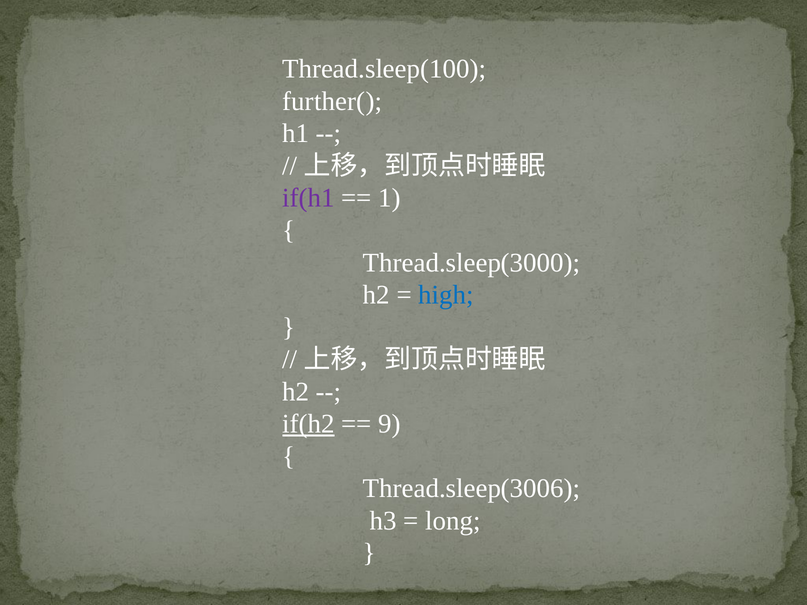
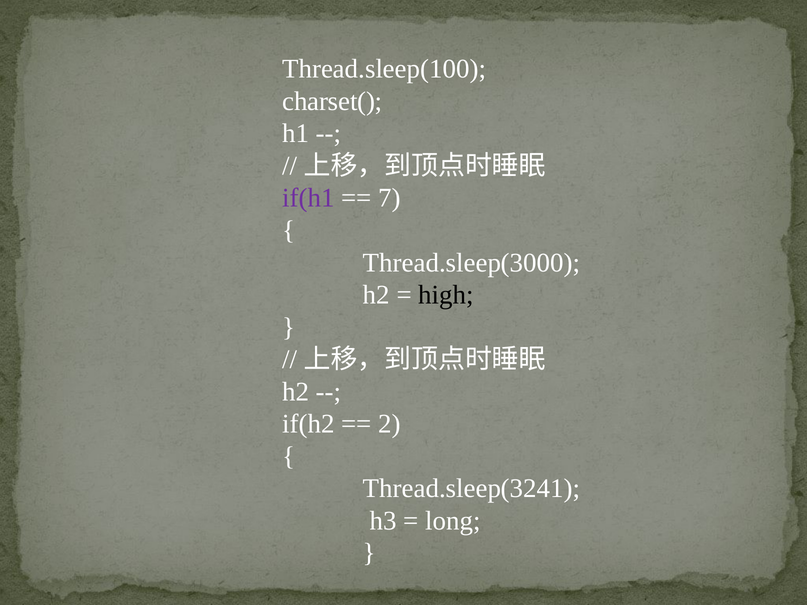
further(: further( -> charset( (332, 101)
1: 1 -> 7 (389, 198)
high colour: blue -> black (446, 295)
if(h2 underline: present -> none (308, 424)
9: 9 -> 2 (389, 424)
Thread.sleep(3006: Thread.sleep(3006 -> Thread.sleep(3241 (472, 489)
